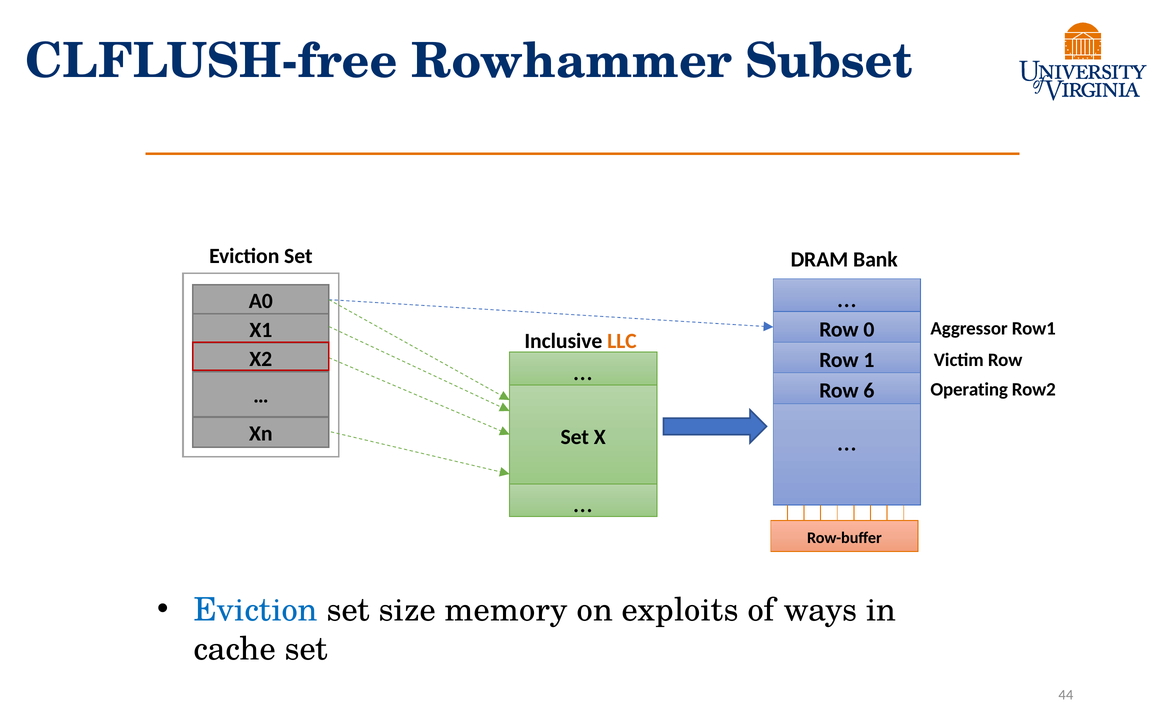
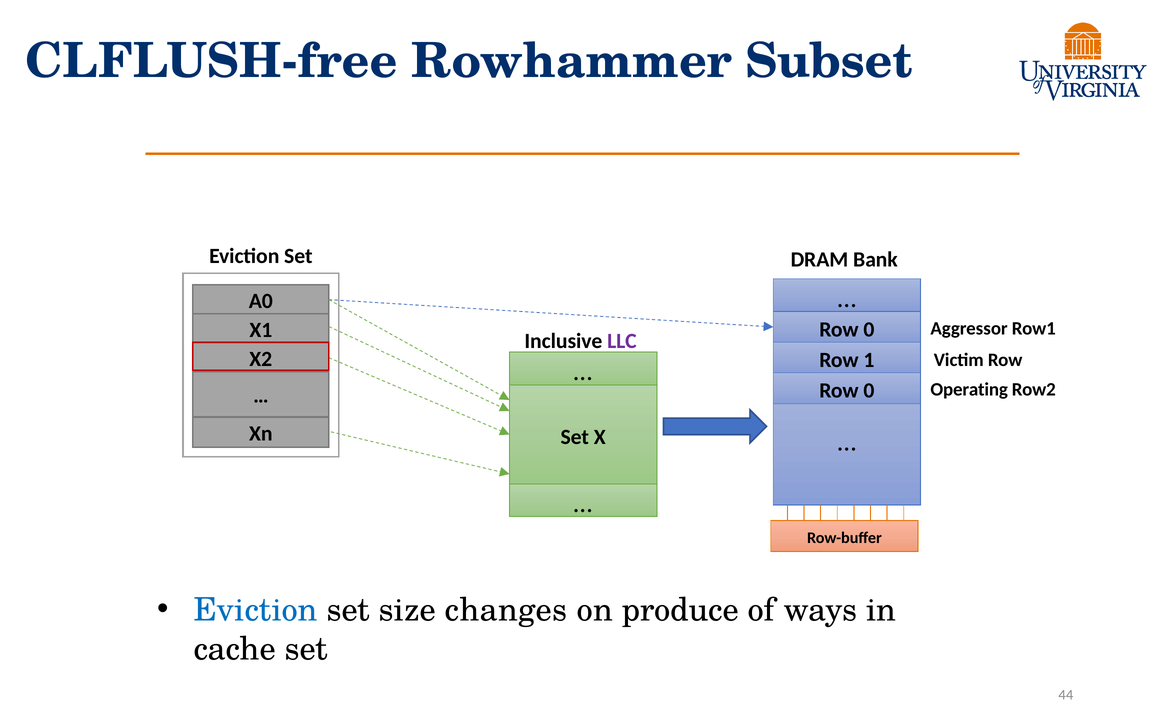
LLC colour: orange -> purple (622, 341)
6: 6 -> 0 (869, 391)
memory: memory -> changes (506, 610)
exploits: exploits -> produce (680, 610)
